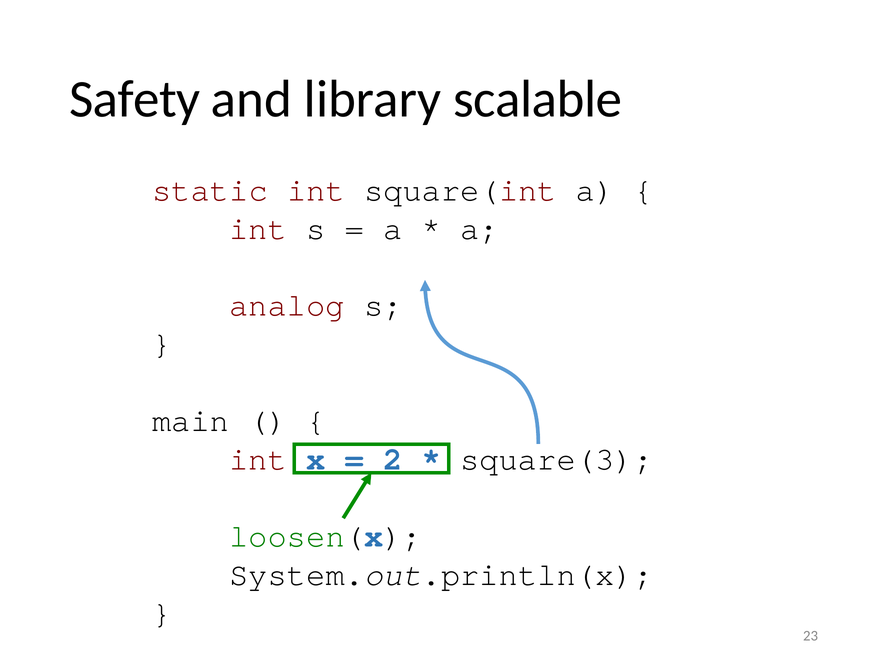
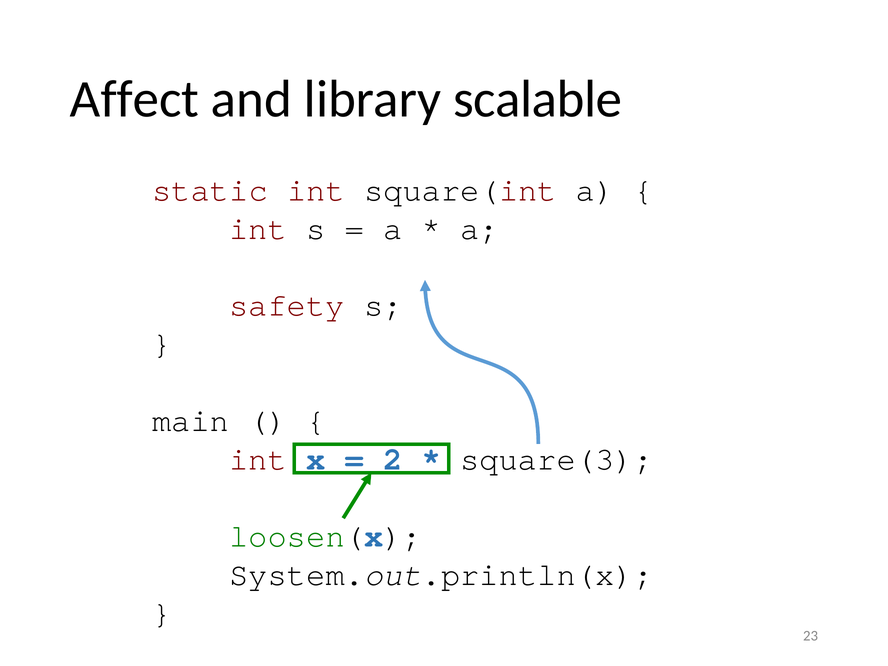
Safety: Safety -> Affect (134, 99)
analog: analog -> safety (287, 305)
